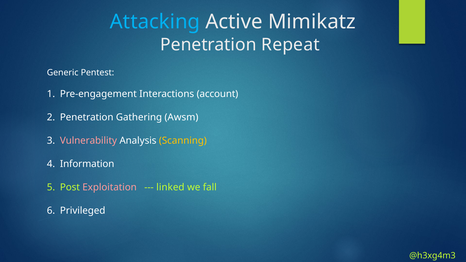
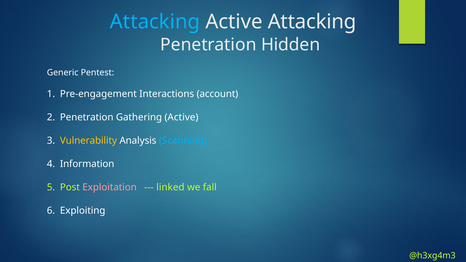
Active Mimikatz: Mimikatz -> Attacking (312, 22)
Repeat: Repeat -> Hidden (291, 45)
Gathering Awsm: Awsm -> Active (181, 117)
Vulnerability colour: pink -> yellow (88, 141)
Scanning colour: yellow -> light blue (183, 141)
Privileged: Privileged -> Exploiting (83, 211)
